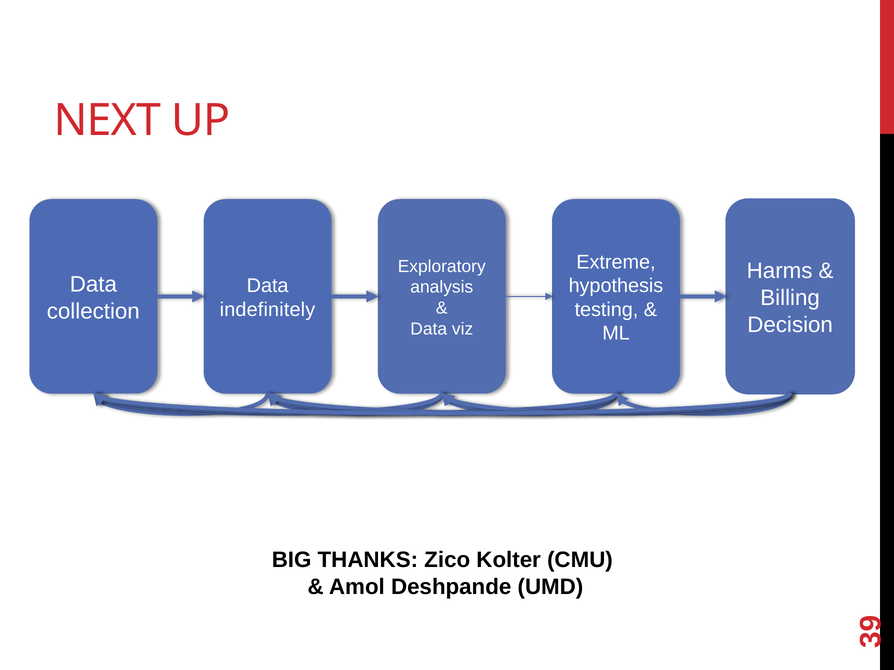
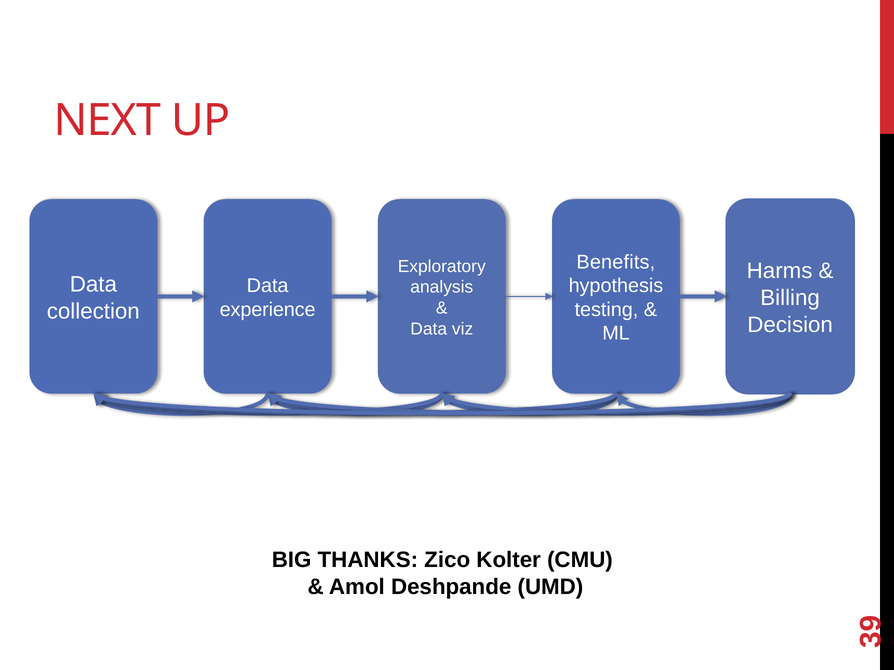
Extreme: Extreme -> Benefits (616, 262)
indefinitely: indefinitely -> experience (268, 310)
